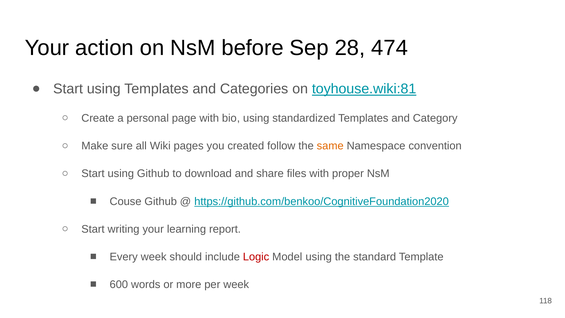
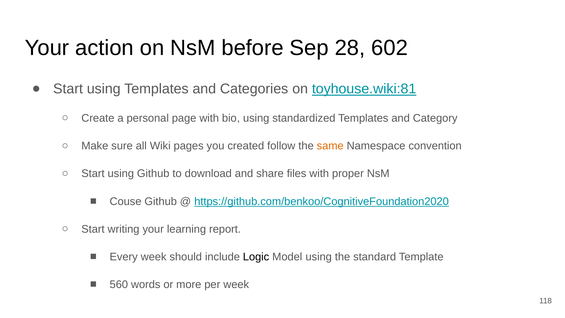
474: 474 -> 602 (390, 48)
Logic colour: red -> black (256, 257)
600: 600 -> 560 (119, 284)
